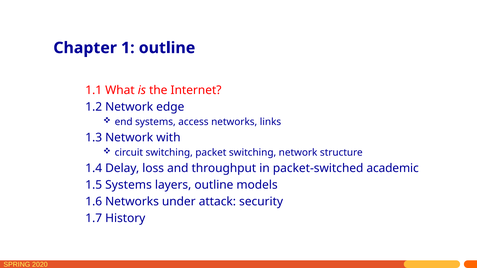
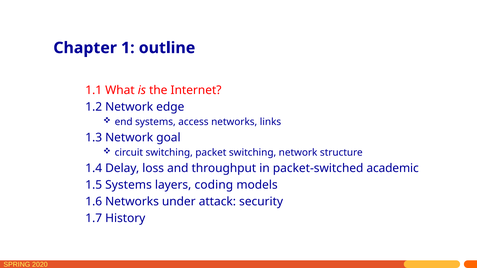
with: with -> goal (168, 138)
layers outline: outline -> coding (214, 185)
